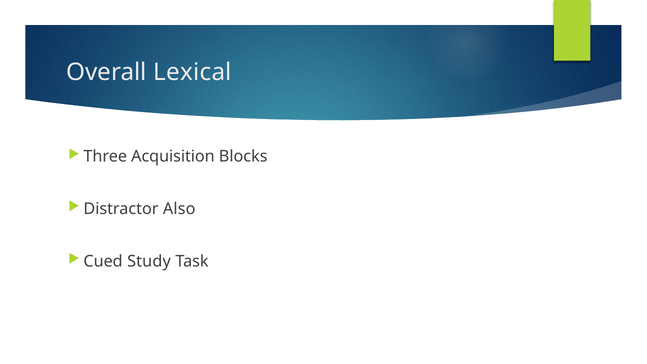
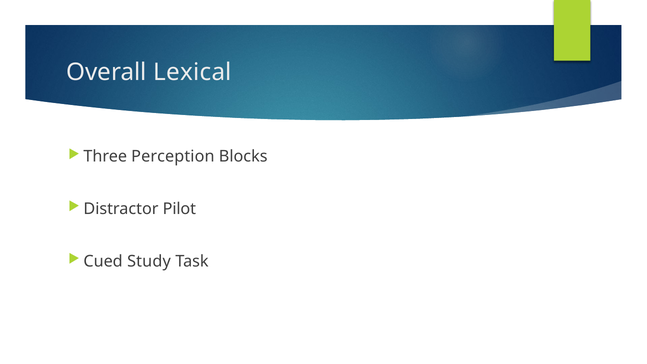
Acquisition: Acquisition -> Perception (173, 157)
Also: Also -> Pilot (179, 209)
